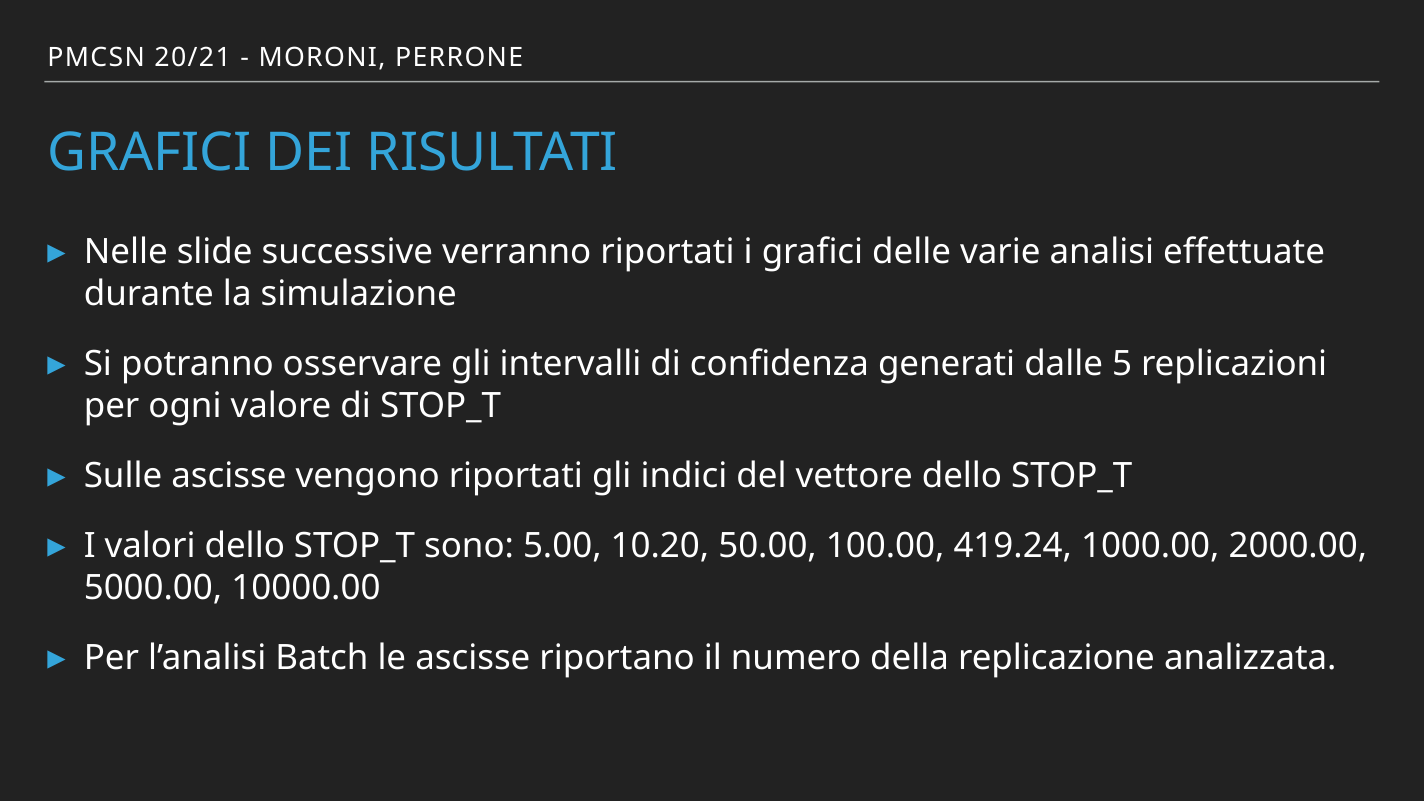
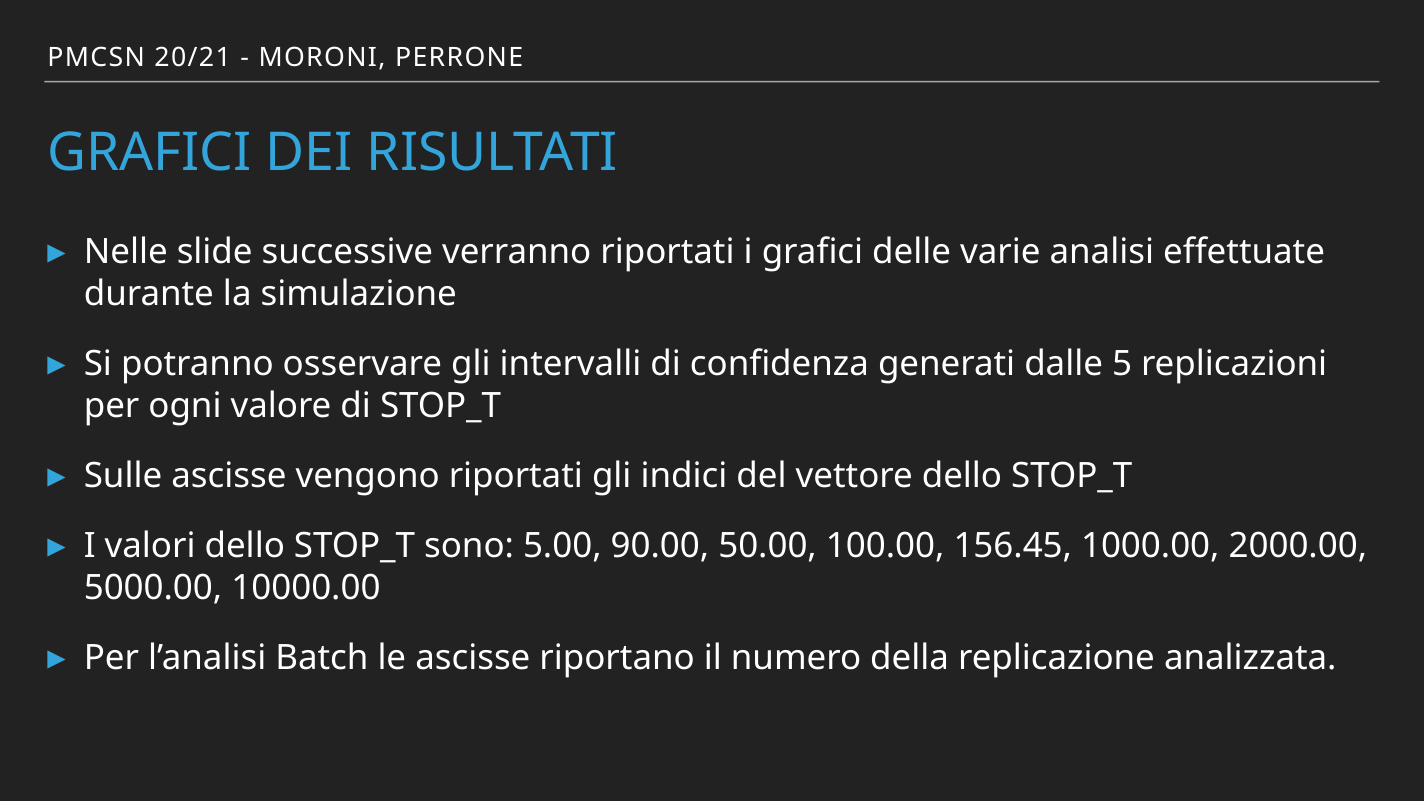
10.20: 10.20 -> 90.00 (660, 546)
419.24: 419.24 -> 156.45 (1013, 546)
